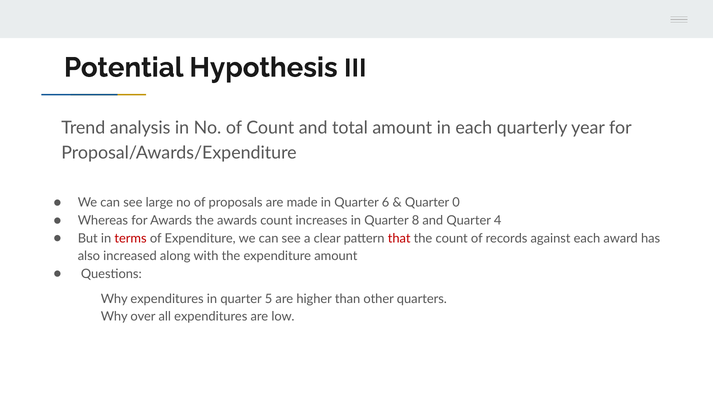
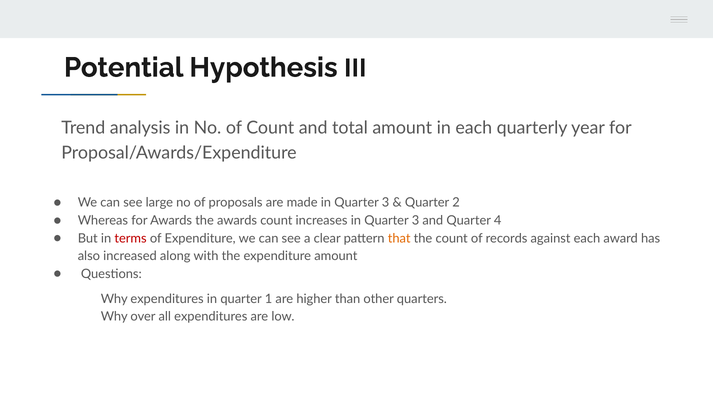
made in Quarter 6: 6 -> 3 (385, 203)
0: 0 -> 2 (456, 203)
increases in Quarter 8: 8 -> 3 (415, 221)
that colour: red -> orange (399, 238)
5: 5 -> 1 (269, 299)
